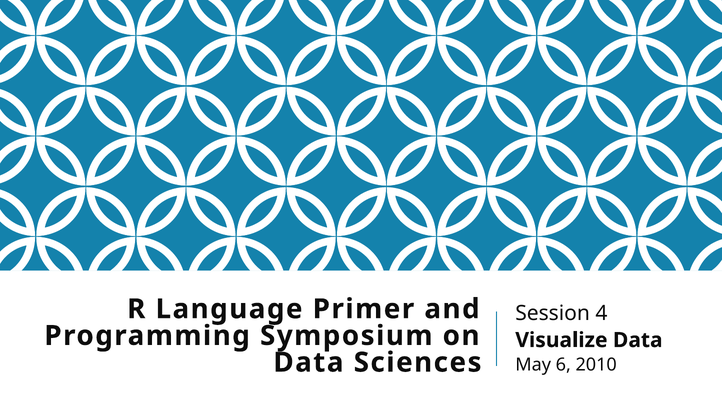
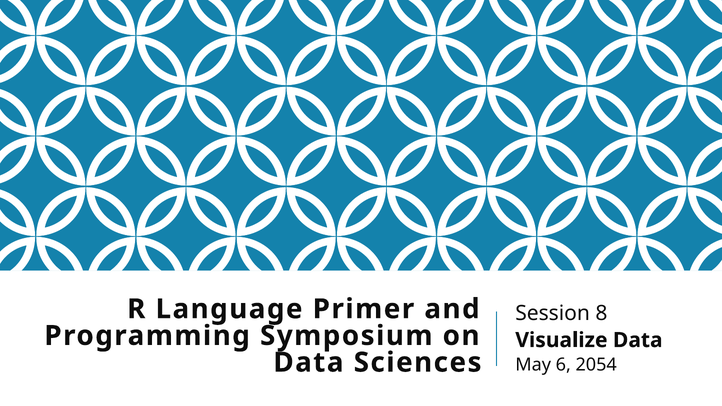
4: 4 -> 8 (601, 314)
2010: 2010 -> 2054 (596, 365)
